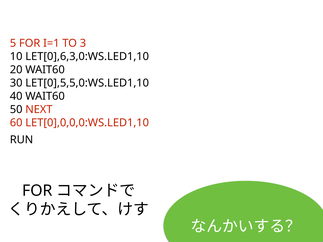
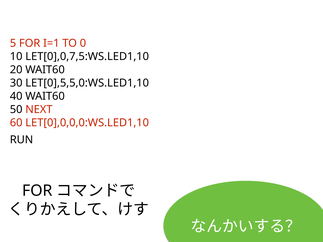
3: 3 -> 0 (83, 43)
LET[0],6,3,0:WS.LED1,10: LET[0],6,3,0:WS.LED1,10 -> LET[0],0,7,5:WS.LED1,10 (87, 57)
